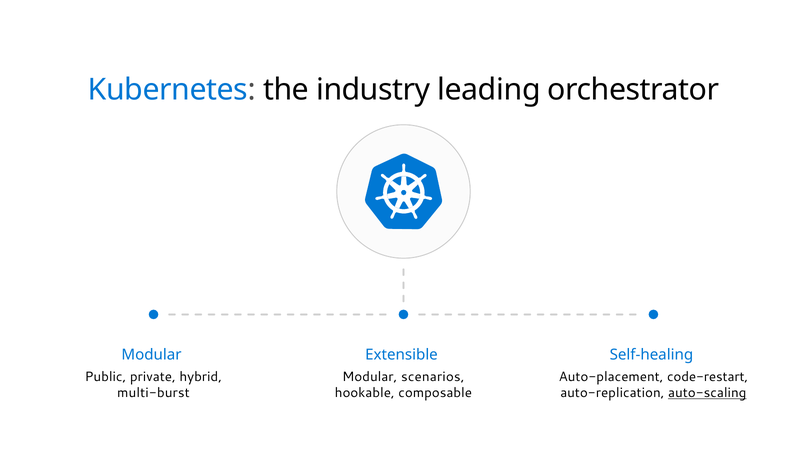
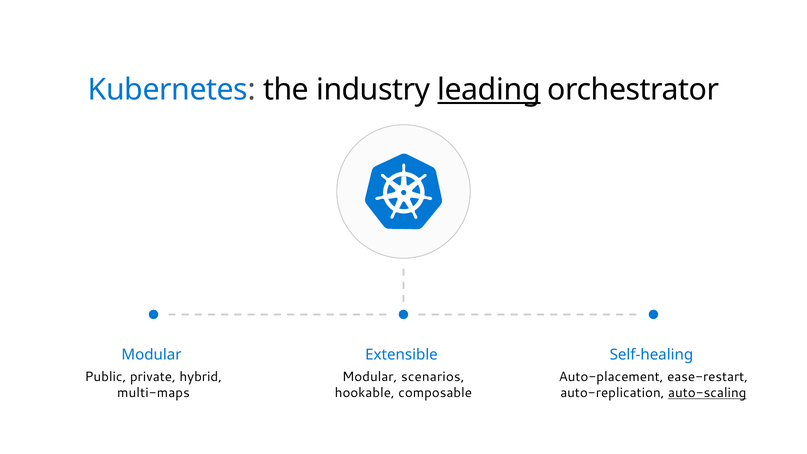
leading underline: none -> present (489, 90)
code-restart: code-restart -> ease-restart (708, 377)
multi-burst: multi-burst -> multi-maps (153, 393)
